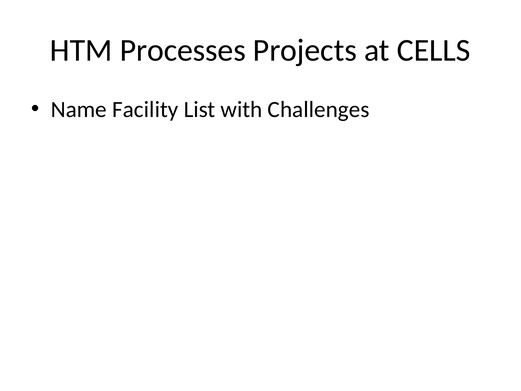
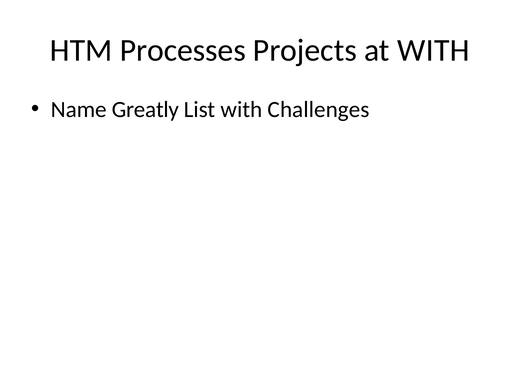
at CELLS: CELLS -> WITH (433, 50)
Facility: Facility -> Greatly (145, 109)
